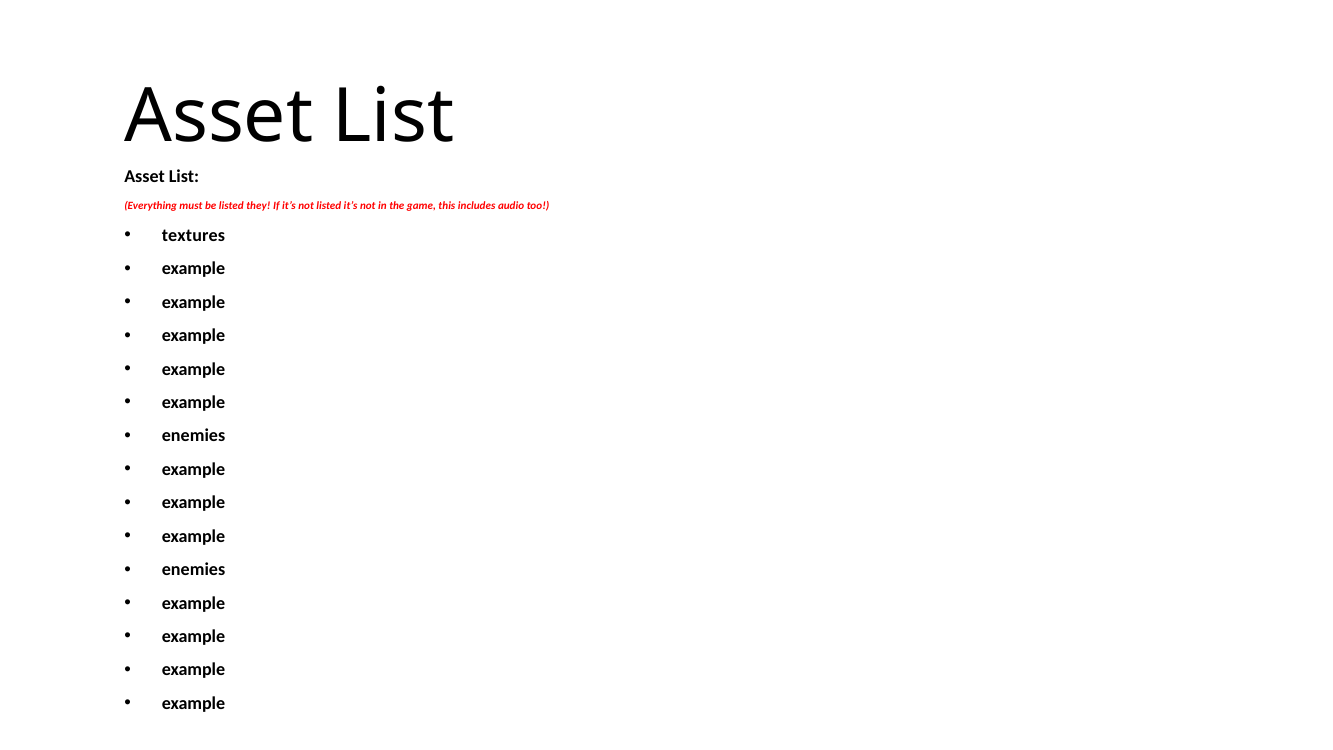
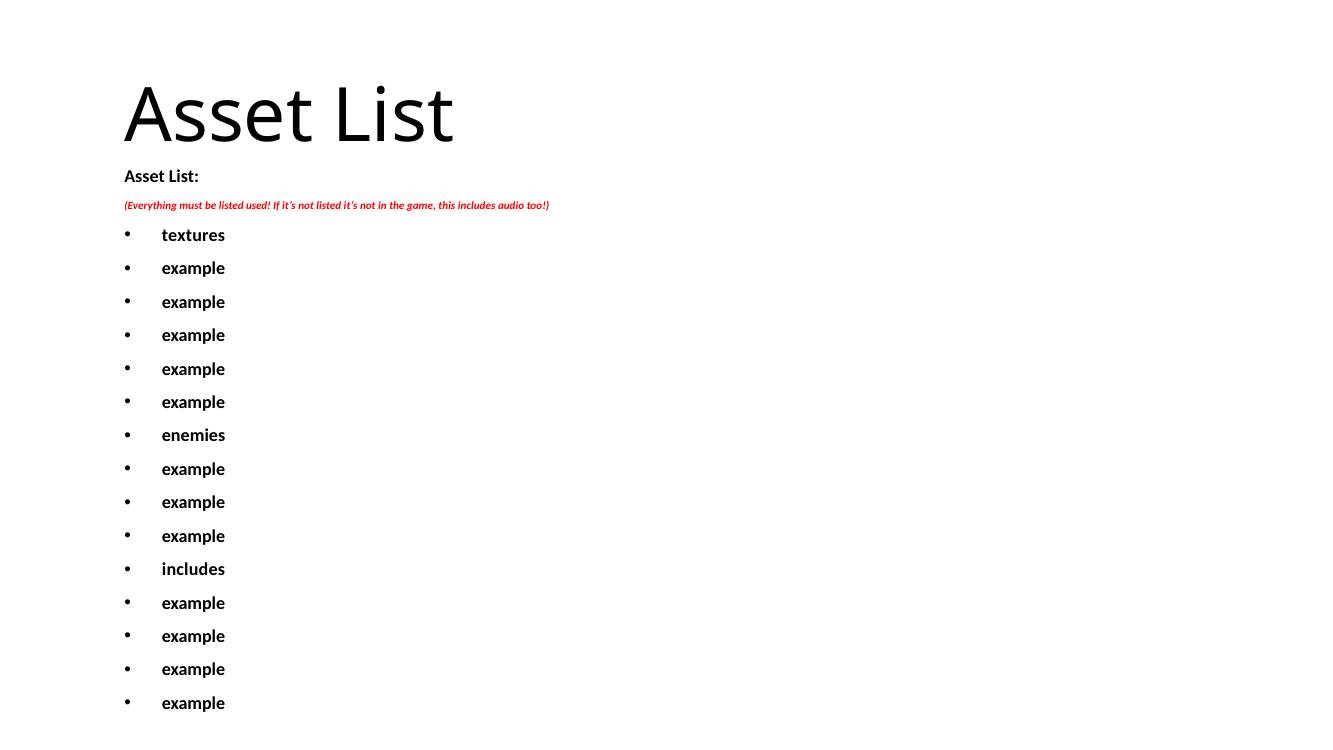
they: they -> used (258, 206)
enemies: enemies -> includes (193, 569)
